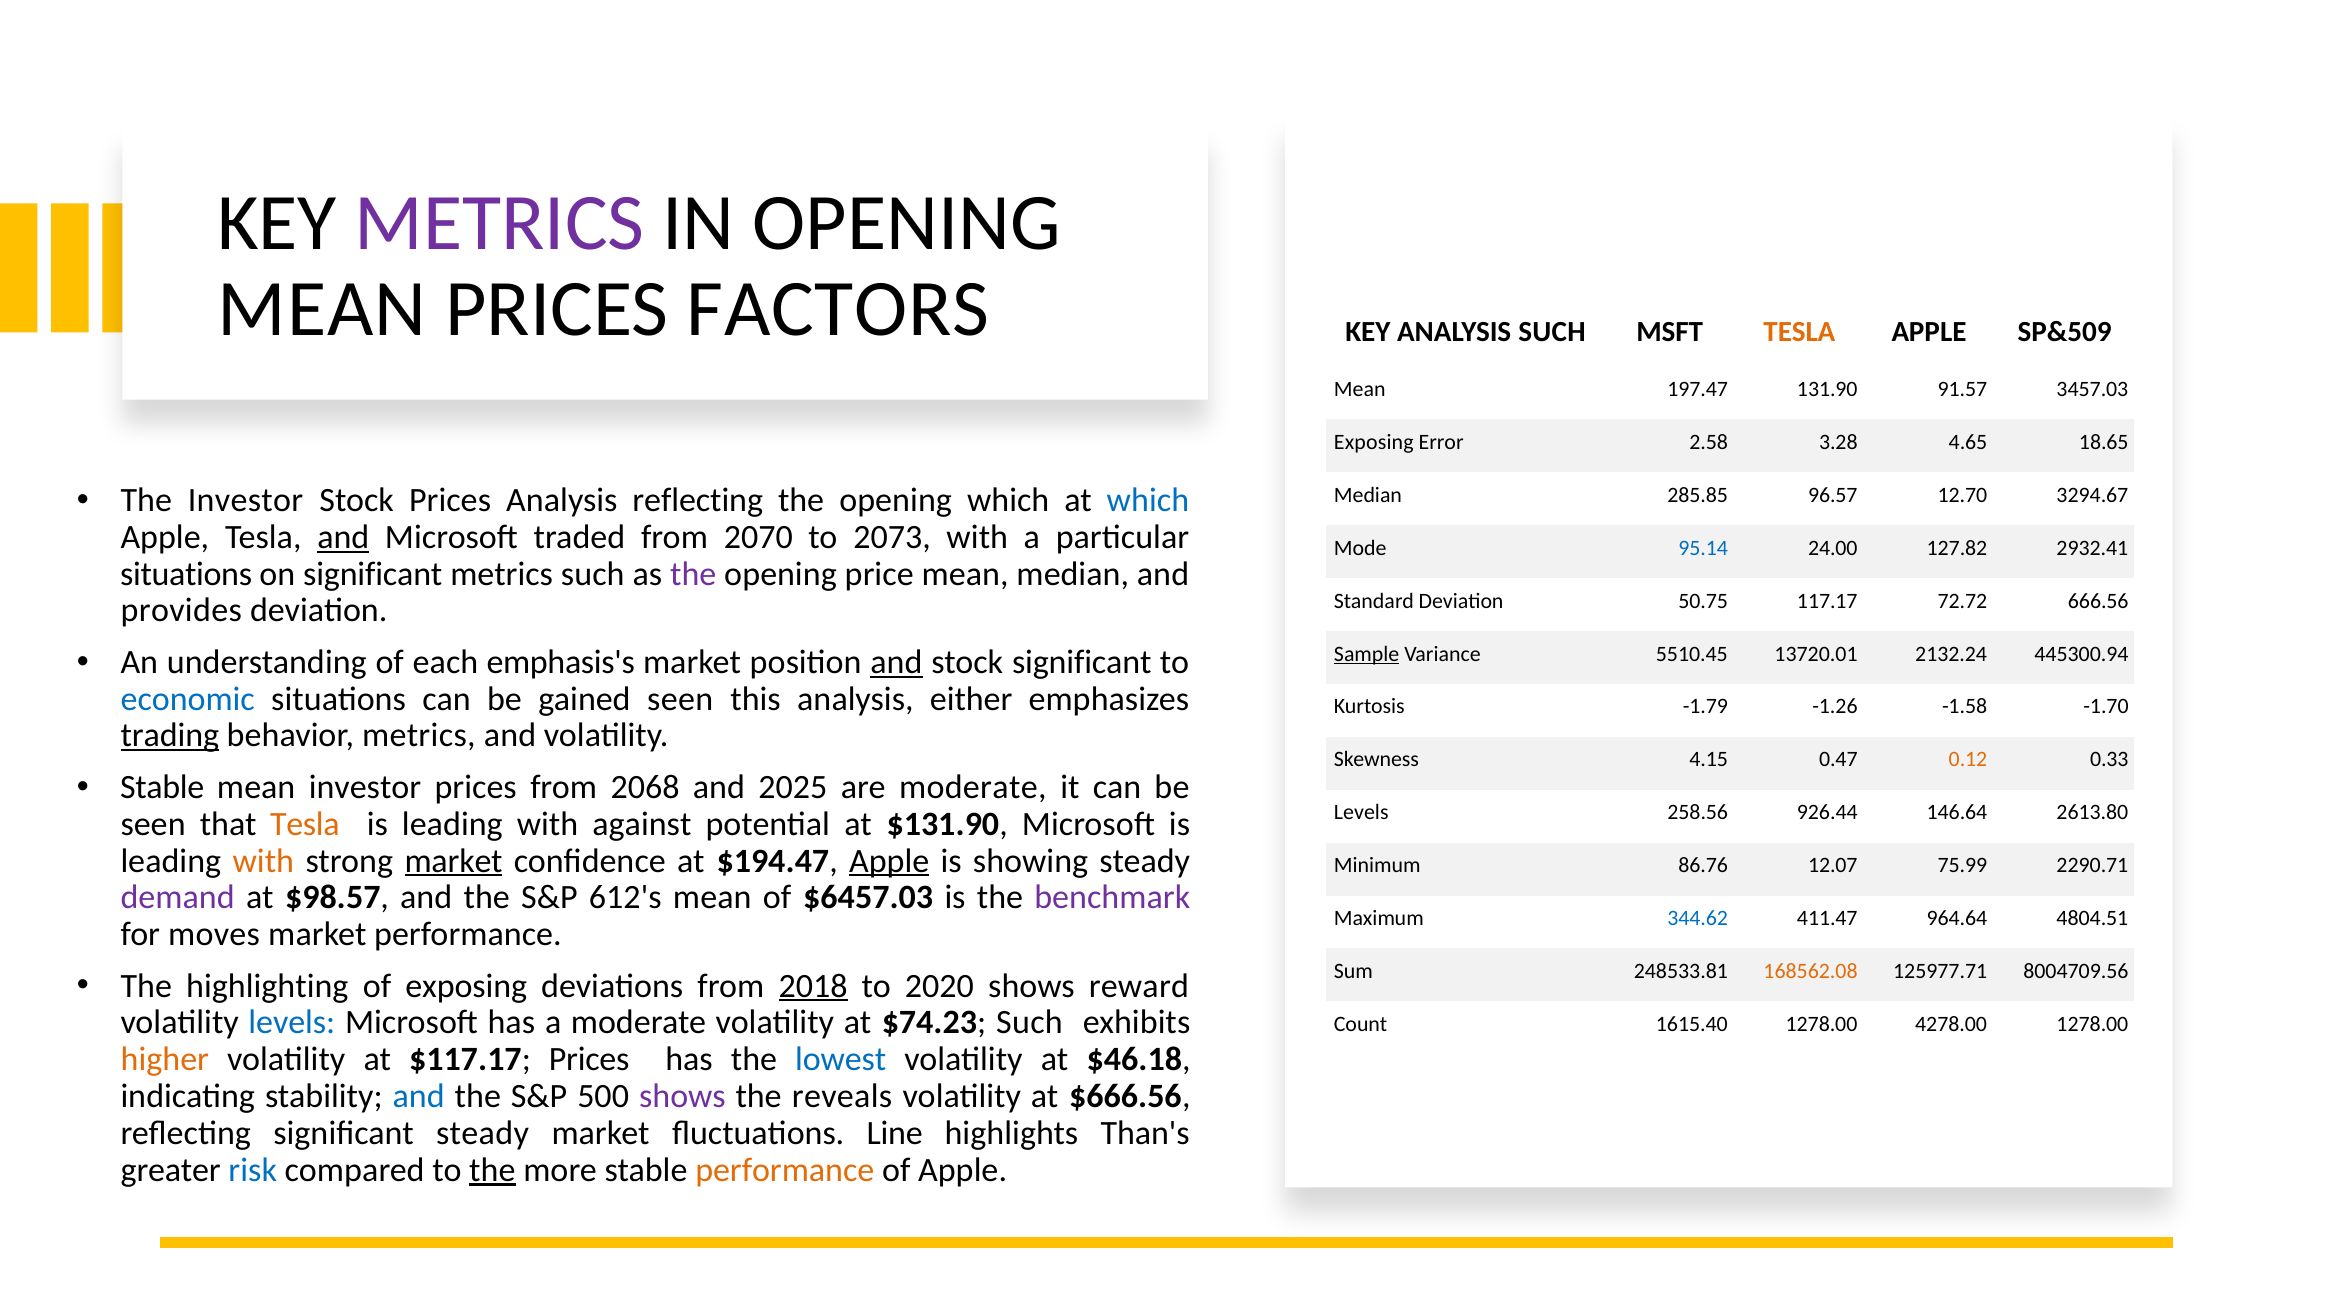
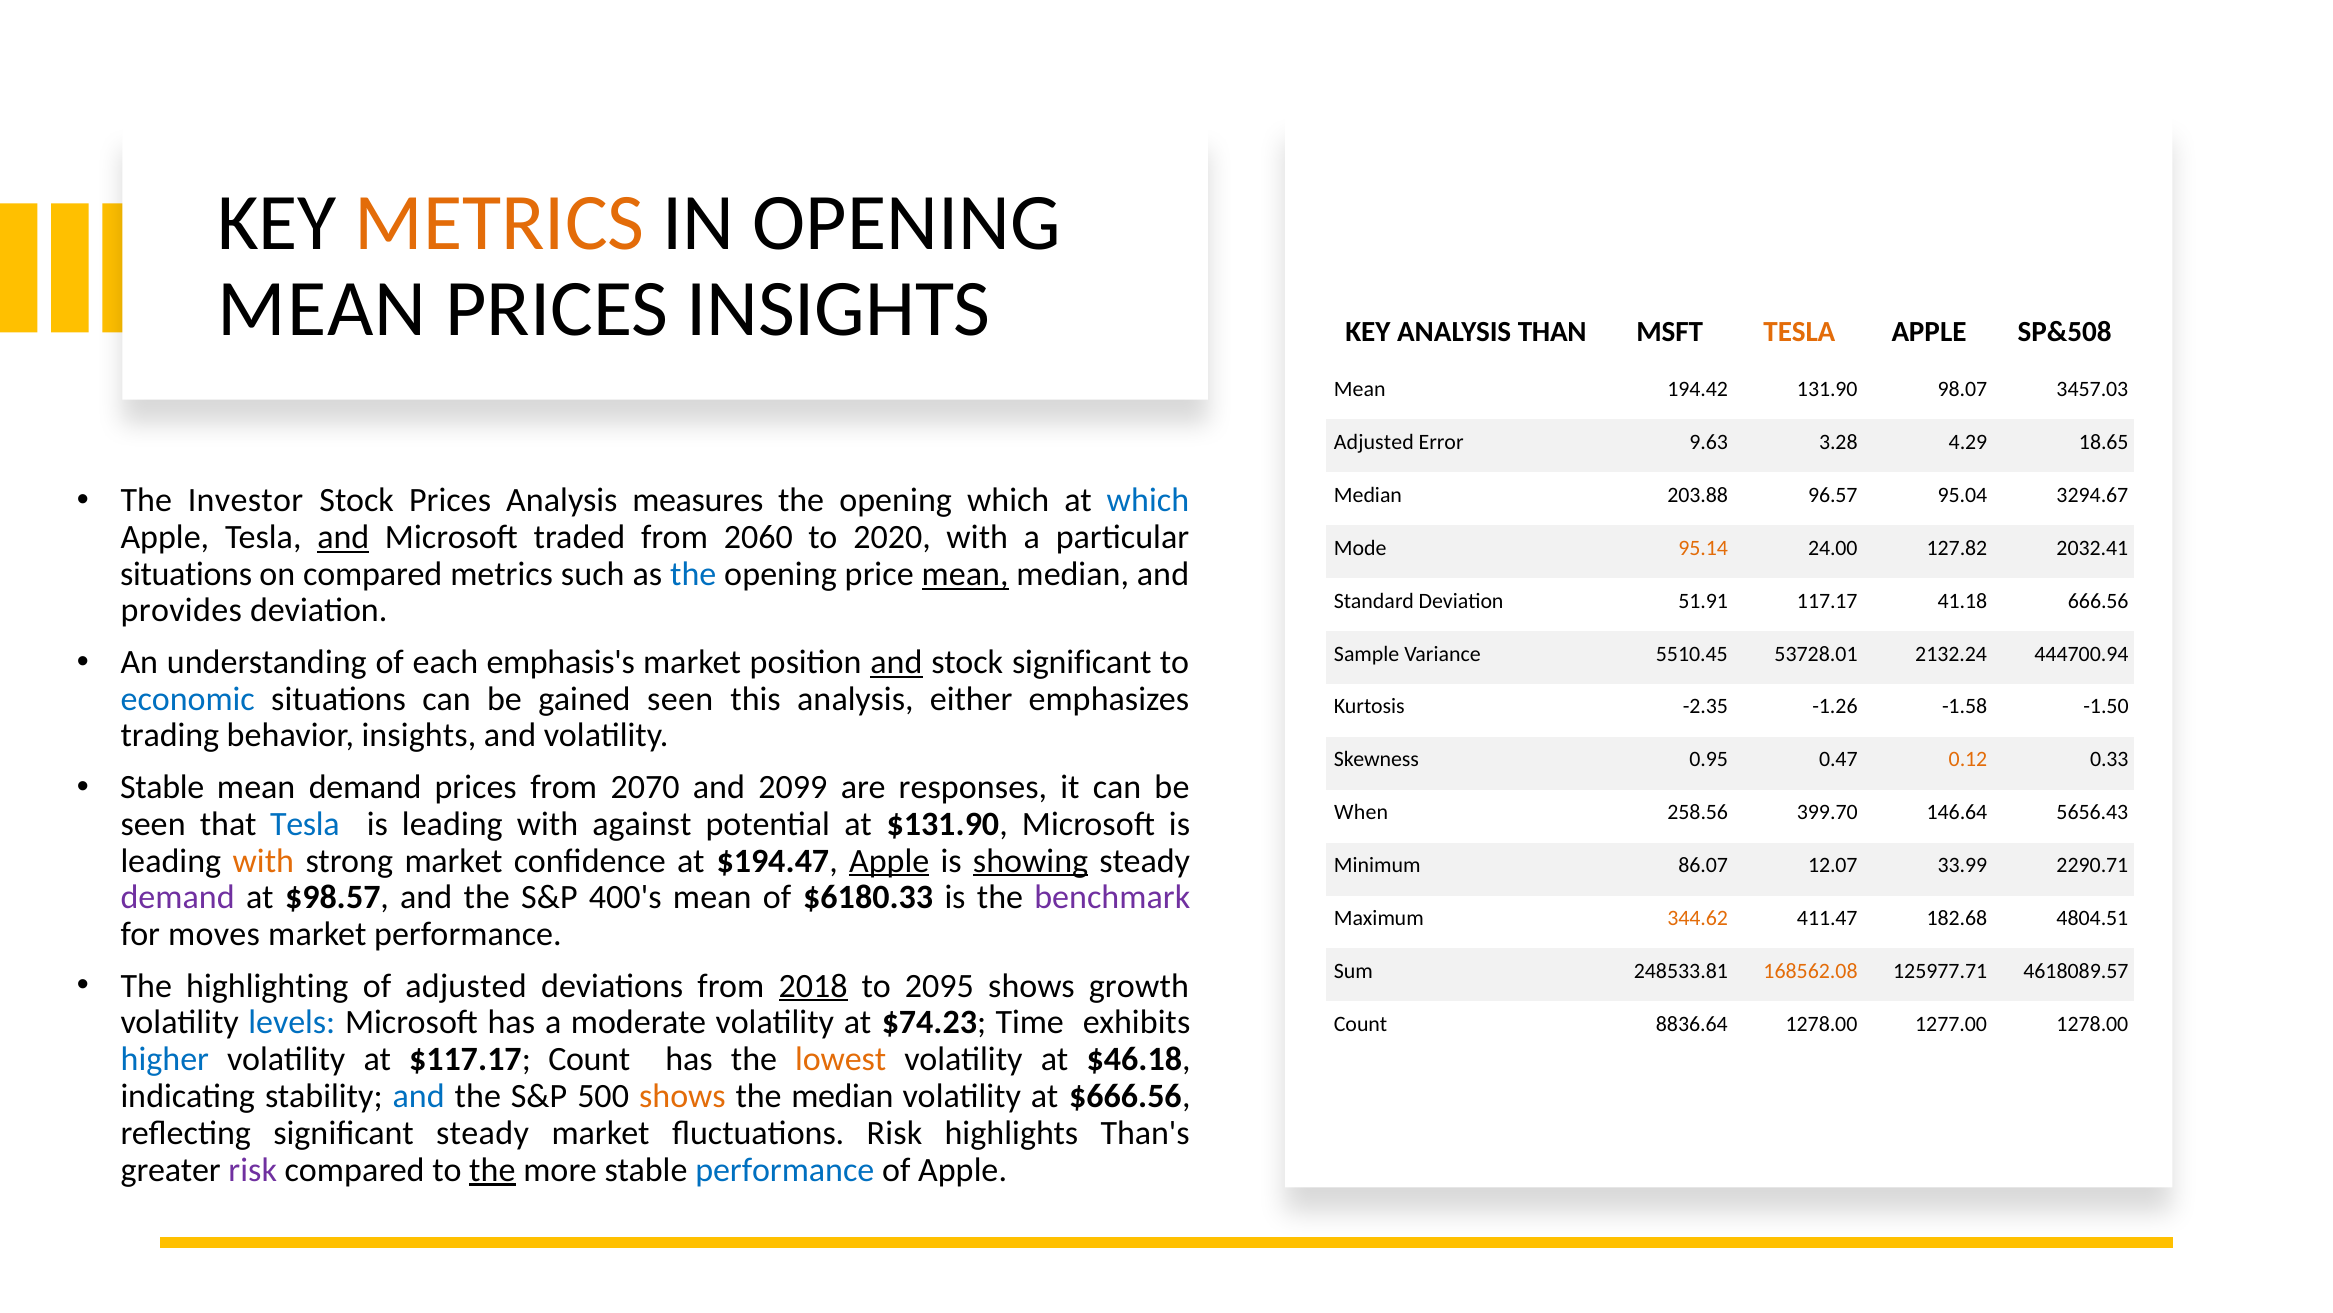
METRICS colour: purple -> orange (500, 223)
PRICES FACTORS: FACTORS -> INSIGHTS (839, 309)
ANALYSIS SUCH: SUCH -> THAN (1552, 332)
SP&509: SP&509 -> SP&508 (2065, 332)
197.47: 197.47 -> 194.42 (1698, 389)
91.57: 91.57 -> 98.07 (1962, 389)
Exposing: Exposing -> Adjusted (1374, 442)
2.58: 2.58 -> 9.63 (1709, 442)
4.65: 4.65 -> 4.29 (1968, 442)
Analysis reflecting: reflecting -> measures (698, 500)
285.85: 285.85 -> 203.88 (1698, 495)
12.70: 12.70 -> 95.04 (1962, 495)
2070: 2070 -> 2060 (758, 537)
2073: 2073 -> 2020 (892, 537)
95.14 colour: blue -> orange (1703, 548)
2932.41: 2932.41 -> 2032.41 (2092, 548)
on significant: significant -> compared (373, 574)
the colour: purple -> blue (693, 574)
mean underline: none -> present (965, 574)
50.75: 50.75 -> 51.91 (1703, 601)
72.72: 72.72 -> 41.18 (1962, 601)
Sample underline: present -> none (1367, 653)
13720.01: 13720.01 -> 53728.01 (1816, 653)
445300.94: 445300.94 -> 444700.94 (2081, 653)
-1.79: -1.79 -> -2.35 (1705, 706)
-1.70: -1.70 -> -1.50 (2106, 706)
trading underline: present -> none (170, 735)
behavior metrics: metrics -> insights (419, 735)
4.15: 4.15 -> 0.95 (1709, 759)
mean investor: investor -> demand (365, 787)
2068: 2068 -> 2070 (645, 787)
2025: 2025 -> 2099 (793, 787)
are moderate: moderate -> responses (973, 787)
Levels: Levels -> When (1361, 812)
926.44: 926.44 -> 399.70 (1827, 812)
2613.80: 2613.80 -> 5656.43 (2092, 812)
Tesla colour: orange -> blue (305, 824)
market underline: present -> none (454, 860)
showing underline: none -> present (1031, 860)
86.76: 86.76 -> 86.07 (1703, 865)
75.99: 75.99 -> 33.99 (1962, 865)
612's: 612's -> 400's (625, 897)
$6457.03: $6457.03 -> $6180.33 (868, 897)
344.62 colour: blue -> orange (1698, 918)
964.64: 964.64 -> 182.68 (1957, 918)
8004709.56: 8004709.56 -> 4618089.57 (2076, 971)
of exposing: exposing -> adjusted (466, 985)
2020: 2020 -> 2095 (939, 985)
reward: reward -> growth (1139, 985)
$74.23 Such: Such -> Time (1030, 1022)
1615.40: 1615.40 -> 8836.64 (1692, 1024)
4278.00: 4278.00 -> 1277.00 (1951, 1024)
higher colour: orange -> blue (165, 1059)
$117.17 Prices: Prices -> Count (589, 1059)
lowest colour: blue -> orange (841, 1059)
shows colour: purple -> orange (682, 1096)
the reveals: reveals -> median (842, 1096)
fluctuations Line: Line -> Risk (894, 1132)
risk colour: blue -> purple (253, 1169)
performance colour: orange -> blue (785, 1169)
